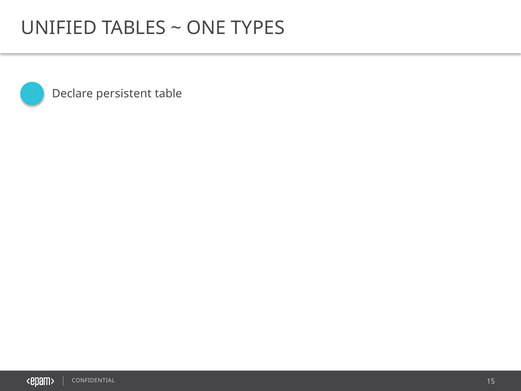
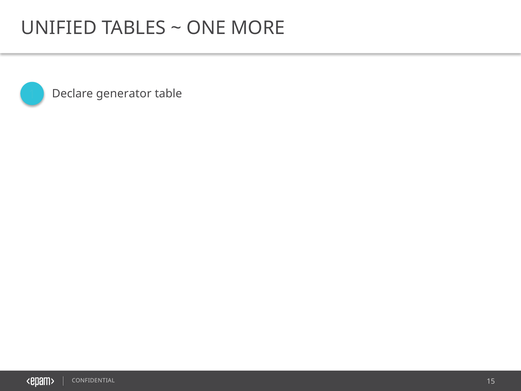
TYPES: TYPES -> MORE (258, 28)
persistent: persistent -> generator (124, 93)
